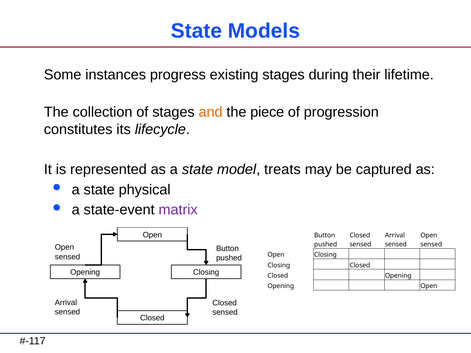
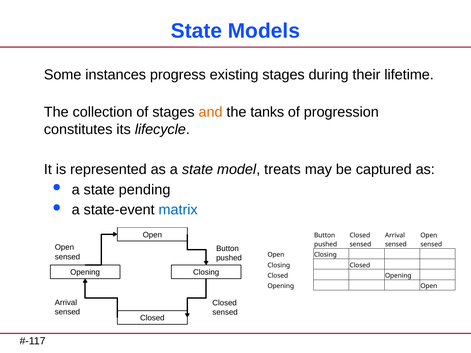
piece: piece -> tanks (267, 112)
physical: physical -> pending (145, 190)
matrix colour: purple -> blue (178, 210)
